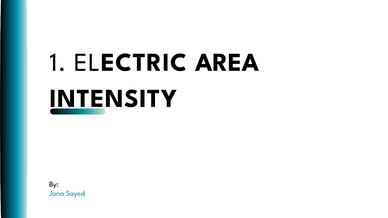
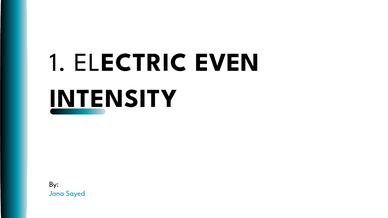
AREA: AREA -> EVEN (227, 62)
